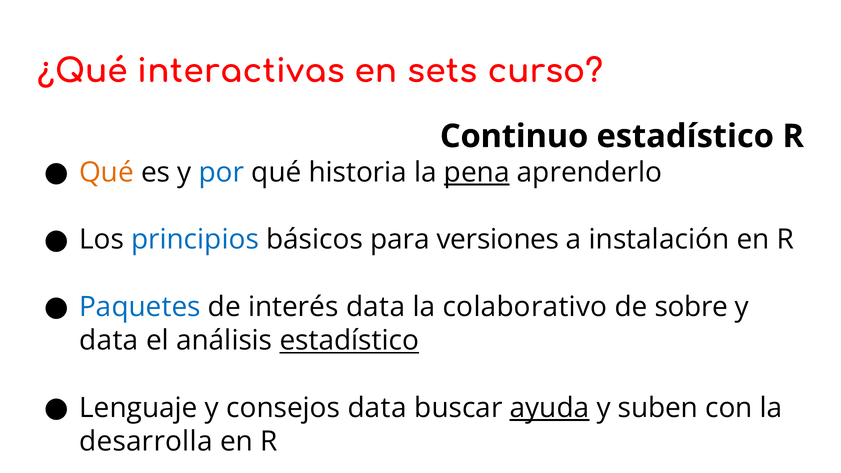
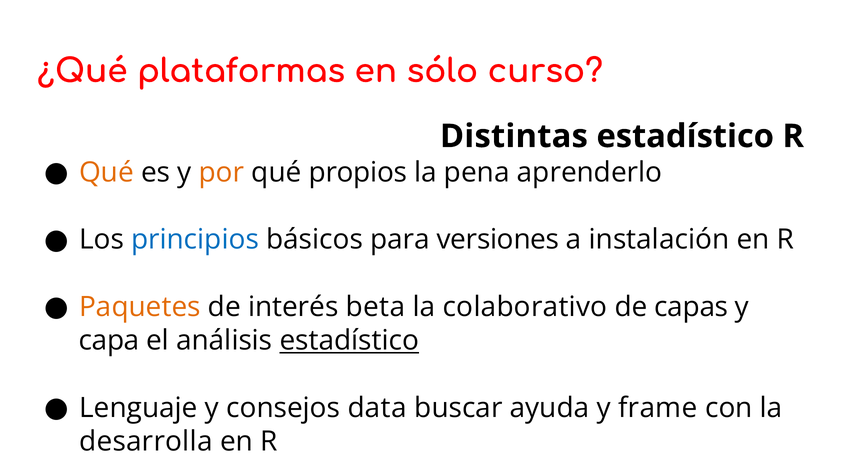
interactivas: interactivas -> plataformas (241, 71)
sets: sets -> sólo (442, 71)
Continuo: Continuo -> Distintas (514, 136)
por colour: blue -> orange (221, 172)
historia: historia -> propios (358, 172)
pena underline: present -> none (477, 172)
Paquetes colour: blue -> orange (140, 307)
interés data: data -> beta (376, 307)
sobre: sobre -> capas (691, 307)
data: data -> capa (109, 341)
ayuda underline: present -> none (550, 408)
suben: suben -> frame (658, 408)
